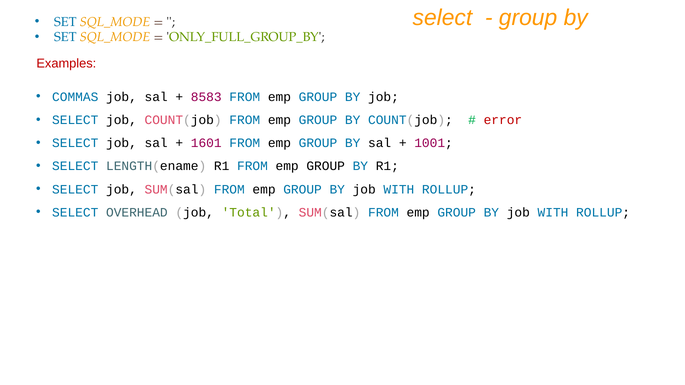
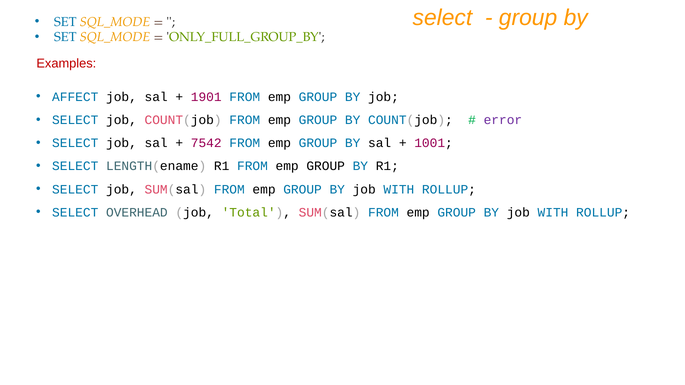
COMMAS: COMMAS -> AFFECT (75, 97)
8583: 8583 -> 1901 (206, 97)
error colour: red -> purple (503, 120)
1601: 1601 -> 7542 (206, 143)
